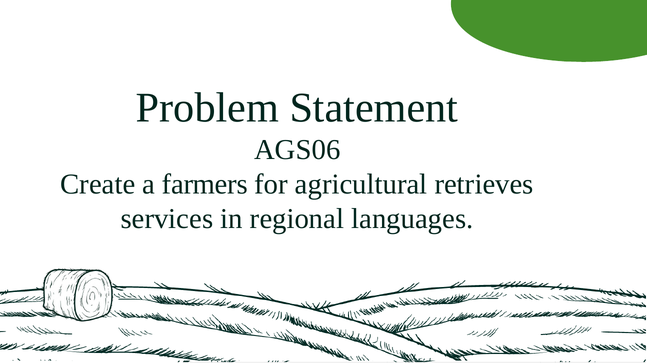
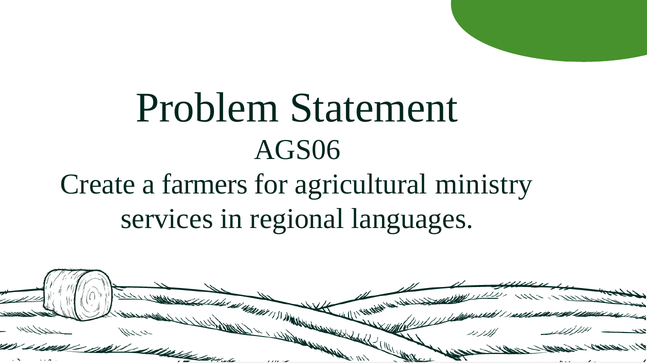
retrieves: retrieves -> ministry (484, 184)
